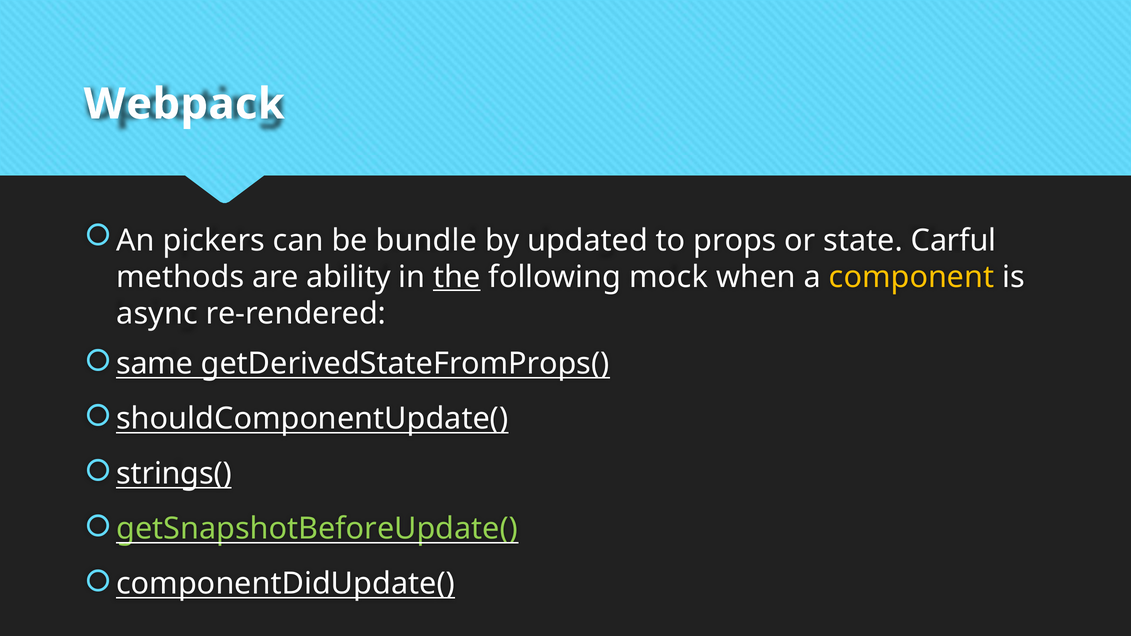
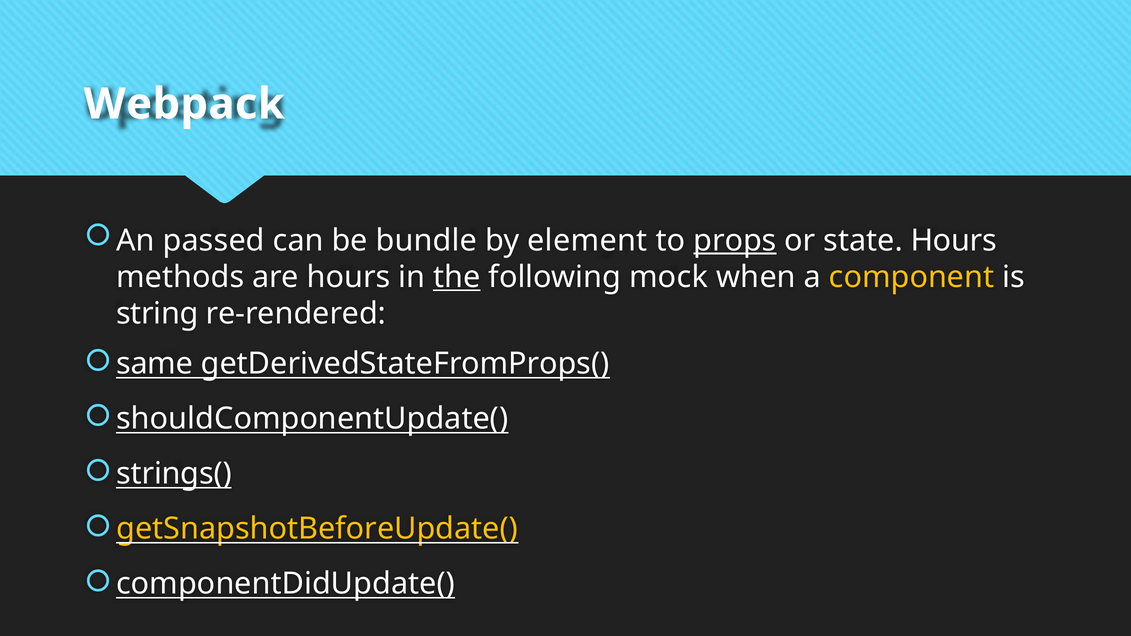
pickers: pickers -> passed (214, 240)
updated: updated -> element (587, 240)
props underline: none -> present (735, 240)
state Carful: Carful -> Hours (954, 240)
are ability: ability -> hours (349, 277)
async: async -> string (157, 314)
getSnapshotBeforeUpdate( colour: light green -> yellow (317, 529)
